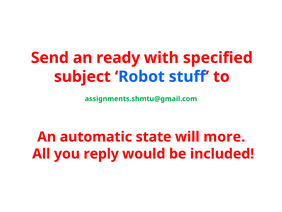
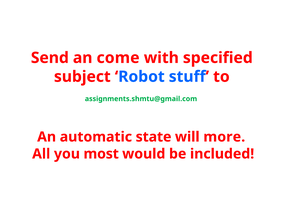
ready: ready -> come (118, 58)
reply: reply -> most (101, 153)
